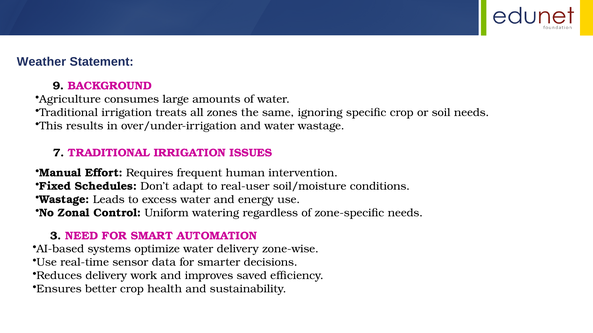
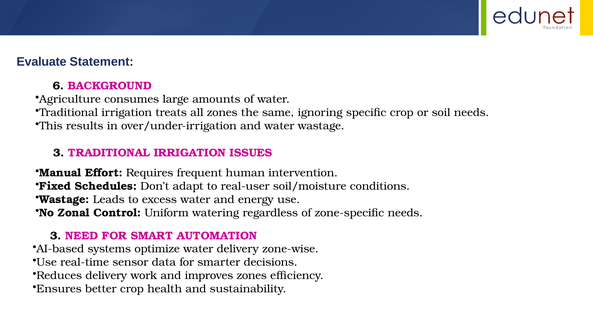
Weather: Weather -> Evaluate (42, 62)
9: 9 -> 6 (58, 86)
7: 7 -> 3 (59, 153)
improves saved: saved -> zones (252, 276)
